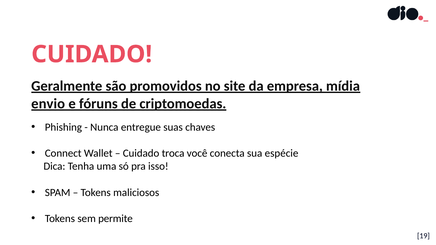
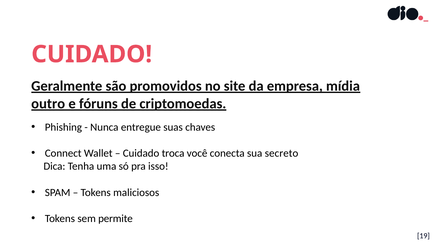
envio: envio -> outro (48, 104)
espécie: espécie -> secreto (282, 153)
